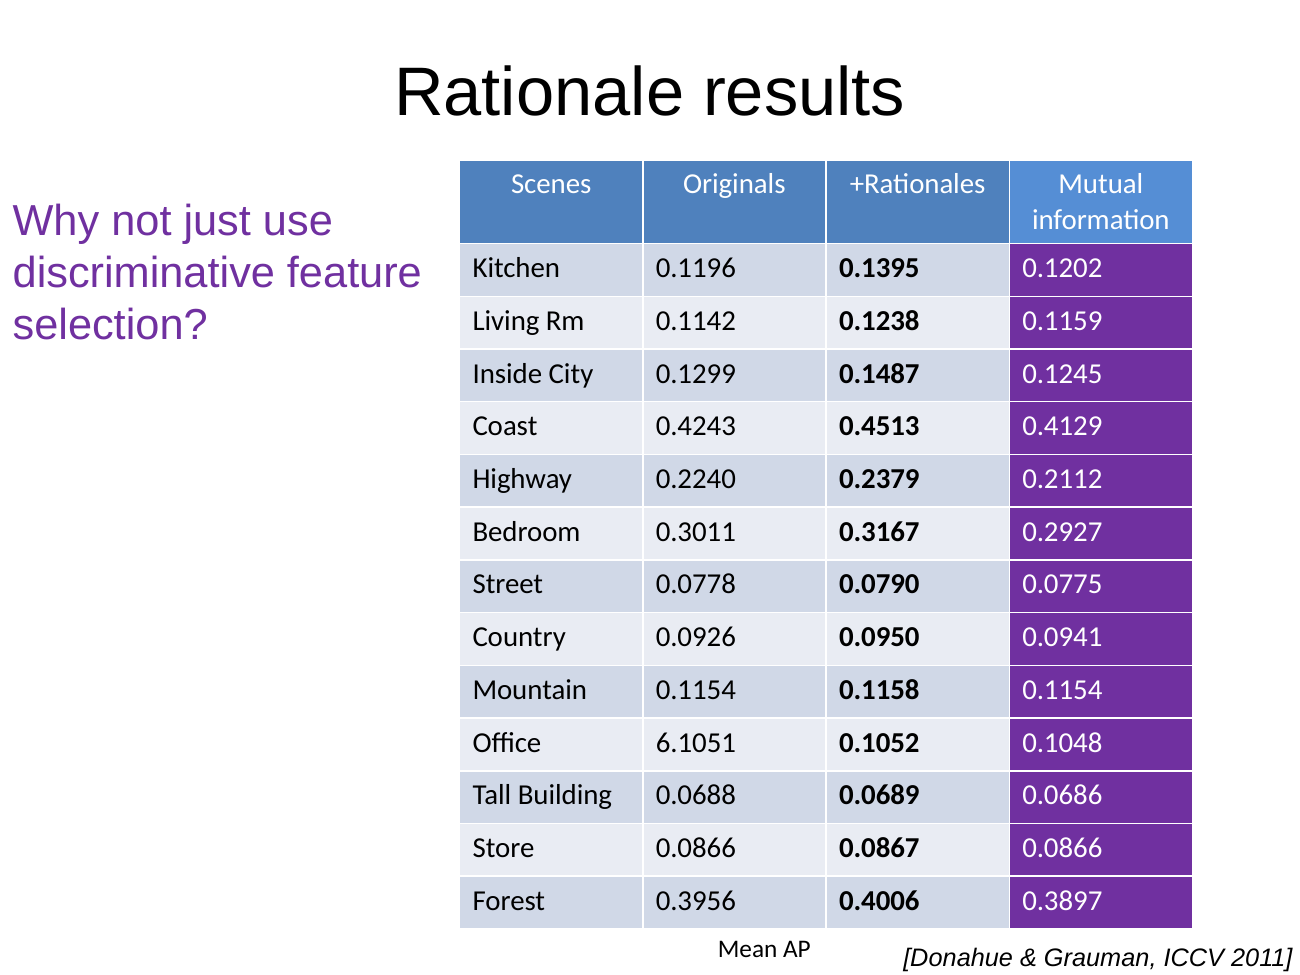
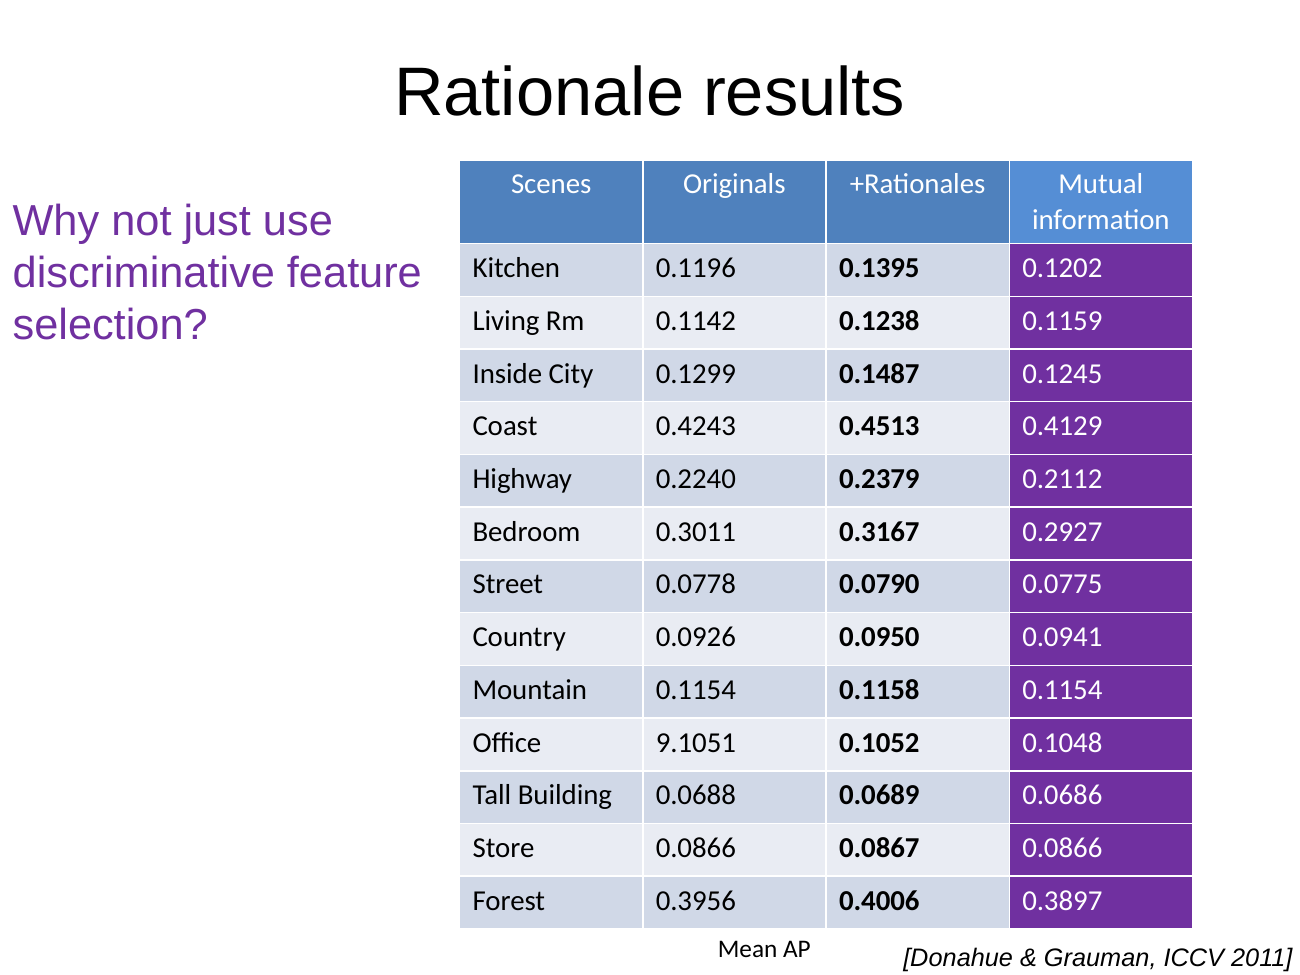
6.1051: 6.1051 -> 9.1051 (696, 743)
